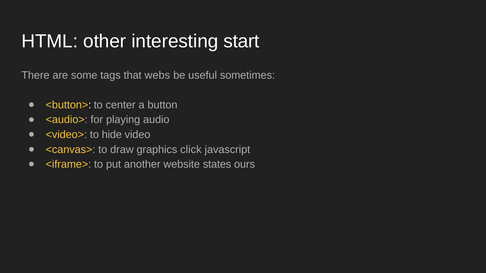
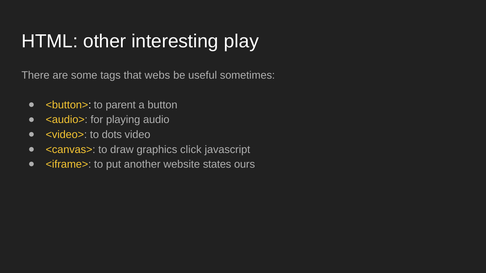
start: start -> play (241, 41)
center: center -> parent (121, 105)
hide: hide -> dots (112, 135)
